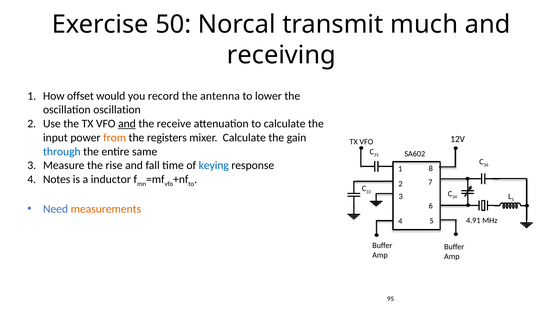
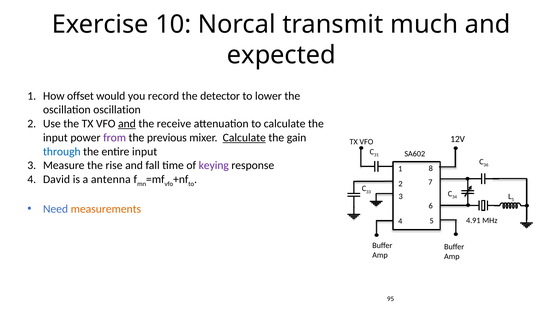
50: 50 -> 10 (173, 25)
receiving: receiving -> expected (281, 55)
antenna: antenna -> detector (220, 96)
from colour: orange -> purple (115, 138)
registers: registers -> previous (167, 138)
Calculate underline: none -> present (244, 138)
entire same: same -> input (145, 151)
keying colour: blue -> purple (214, 165)
Notes: Notes -> David (57, 179)
inductor: inductor -> antenna (111, 179)
